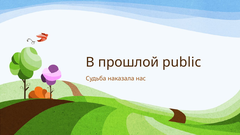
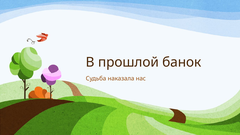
public: public -> банок (182, 62)
